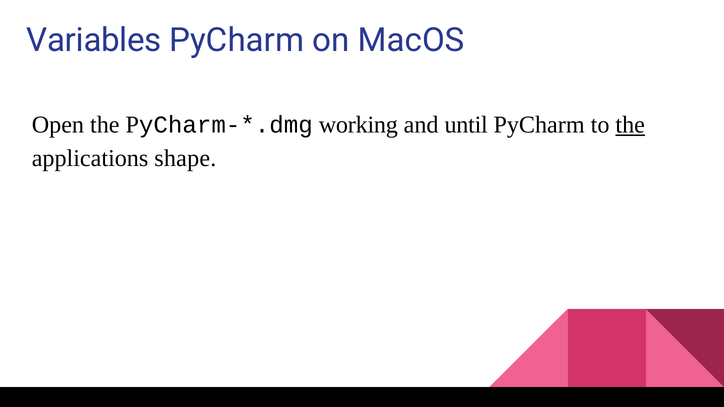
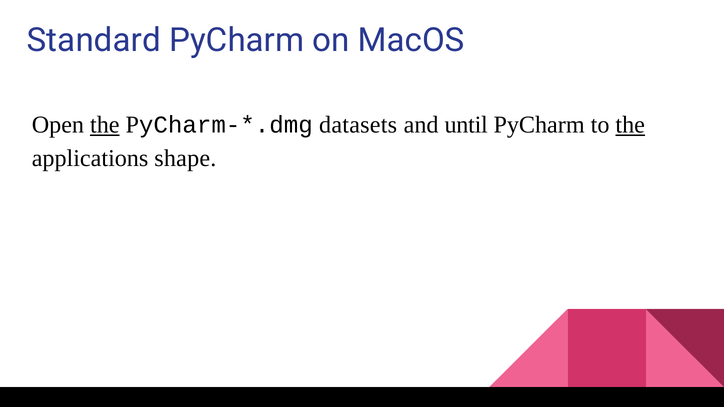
Variables: Variables -> Standard (94, 40)
the underline: none -> present (105, 125)
working: working -> datasets (358, 125)
